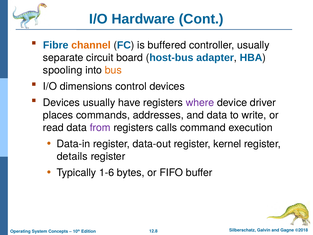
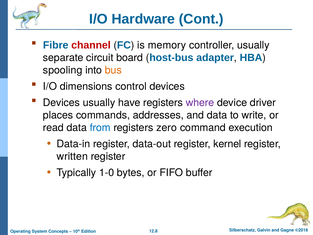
channel colour: orange -> red (91, 45)
buffered: buffered -> memory (167, 45)
from colour: purple -> blue (100, 128)
calls: calls -> zero (167, 128)
details: details -> written (72, 156)
1-6: 1-6 -> 1-0 (107, 172)
